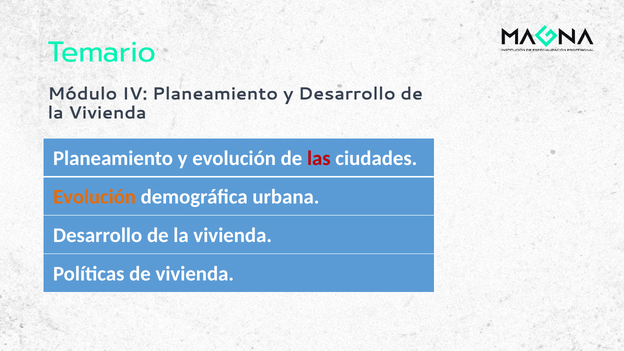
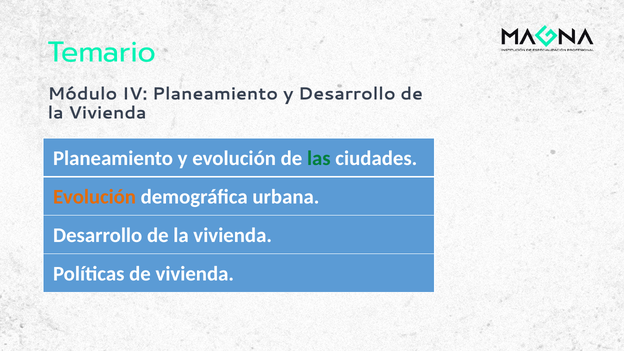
las colour: red -> green (319, 159)
